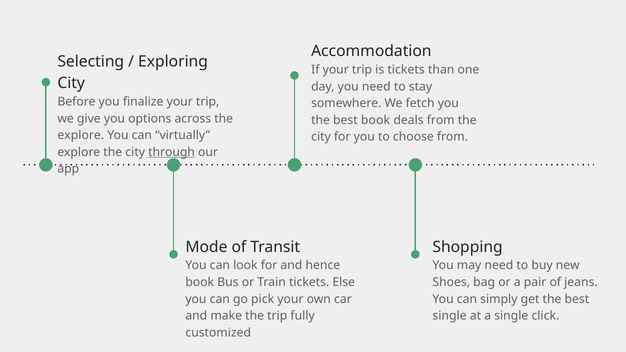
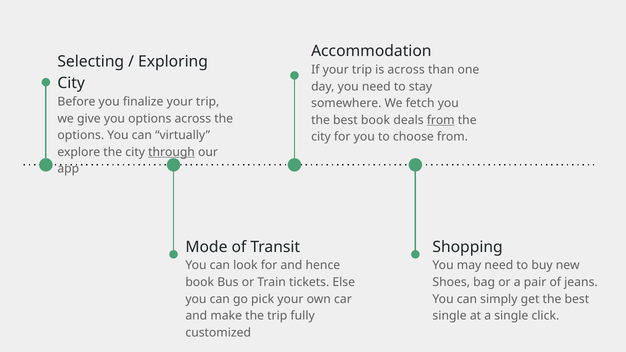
is tickets: tickets -> across (406, 70)
from underline: none -> present (441, 120)
explore: explore -> options (81, 135)
